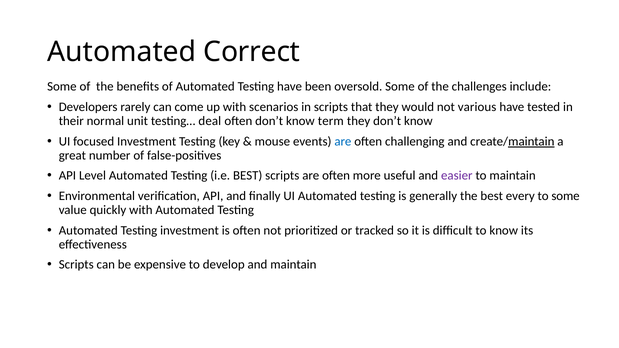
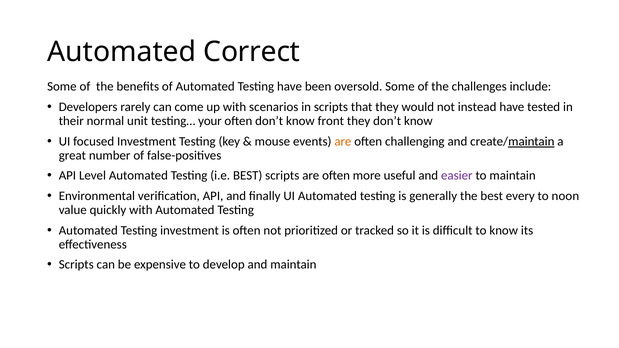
various: various -> instead (477, 107)
deal: deal -> your (210, 121)
term: term -> front (331, 121)
are colour: blue -> orange (343, 141)
to some: some -> noon (565, 196)
